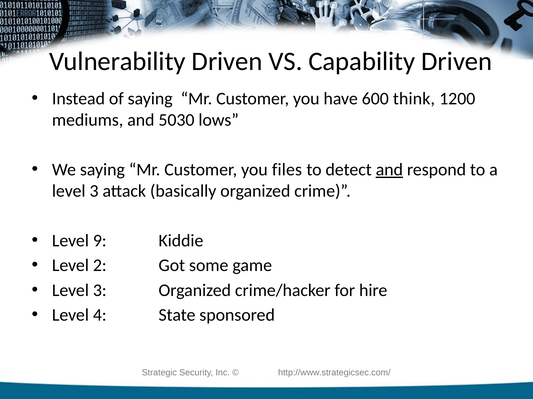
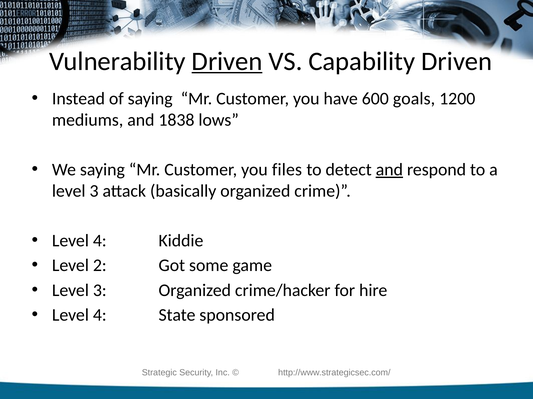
Driven underline: none -> present (227, 61)
think: think -> goals (414, 99)
5030: 5030 -> 1838 (176, 120)
9: 9 -> 4 (100, 241)
